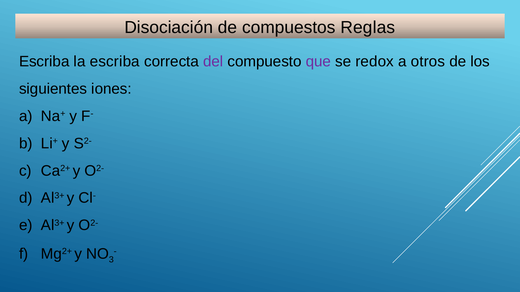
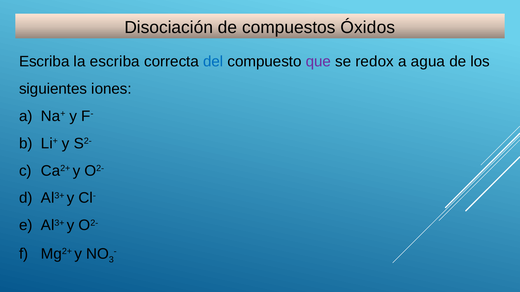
Reglas: Reglas -> Óxidos (368, 27)
del colour: purple -> blue (213, 62)
otros: otros -> agua (428, 62)
